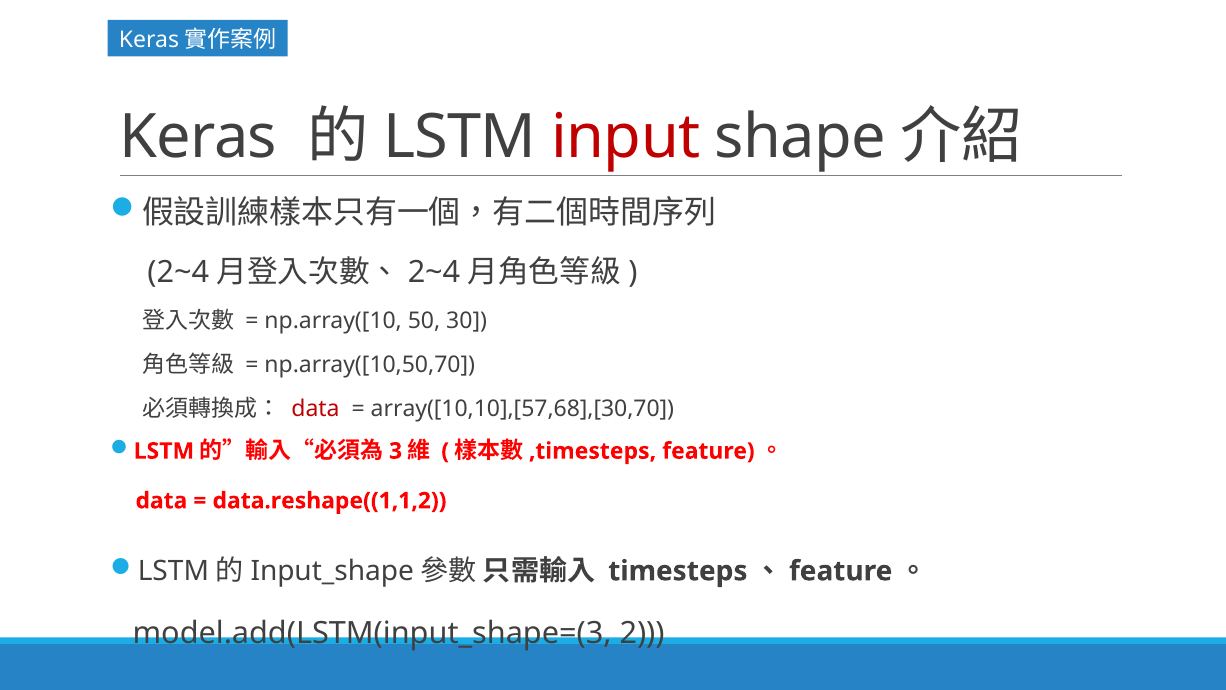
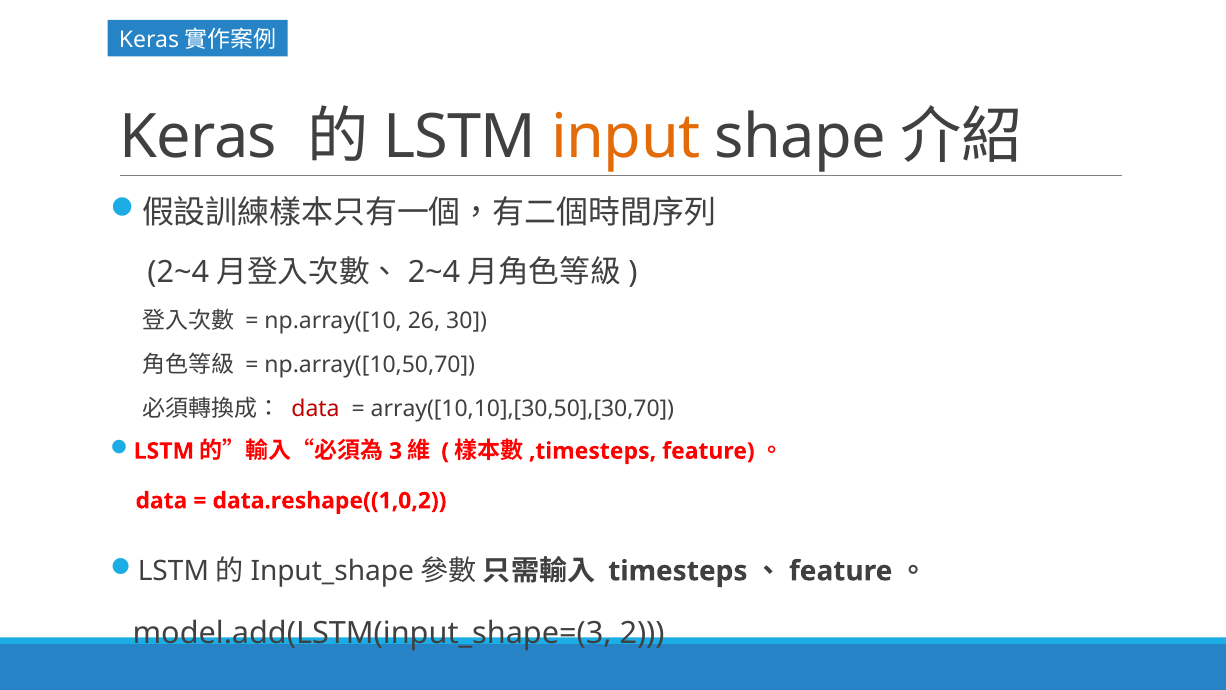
input colour: red -> orange (626, 137)
50: 50 -> 26 (424, 320)
array([10,10],[57,68],[30,70: array([10,10],[57,68],[30,70 -> array([10,10],[30,50],[30,70 (522, 409)
data.reshape((1,1,2: data.reshape((1,1,2 -> data.reshape((1,0,2 (329, 501)
